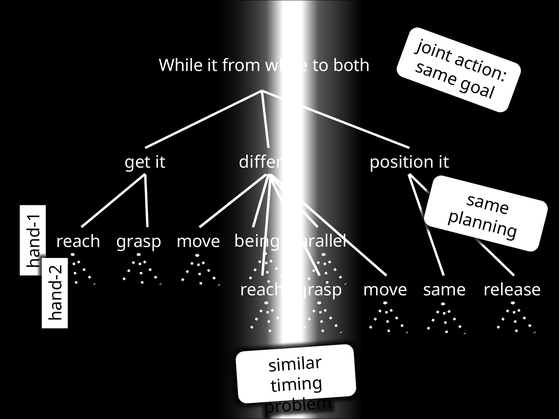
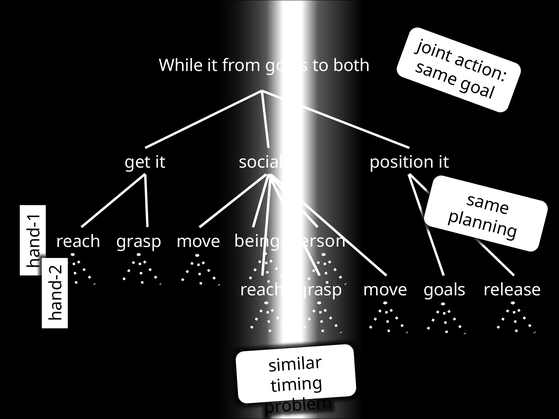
from while: while -> goals (287, 65)
differ: differ -> social (261, 162)
parallel: parallel -> person (317, 241)
same: same -> goals (445, 290)
